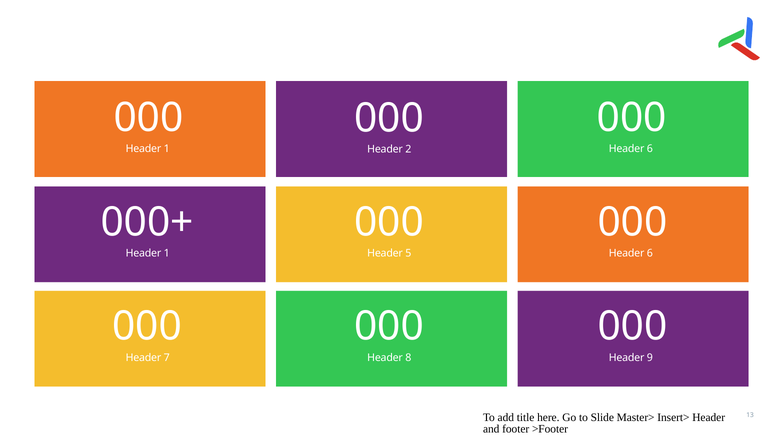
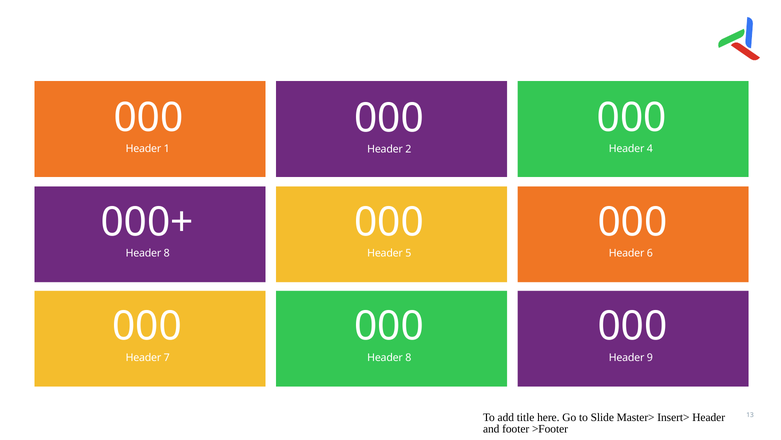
6: 6 -> 4 (650, 149)
1: 1 -> 8 (167, 253)
